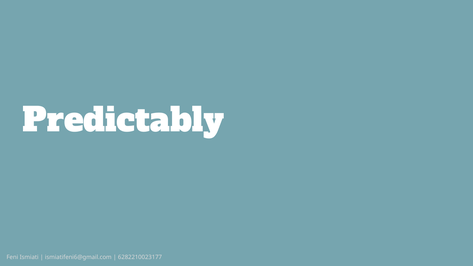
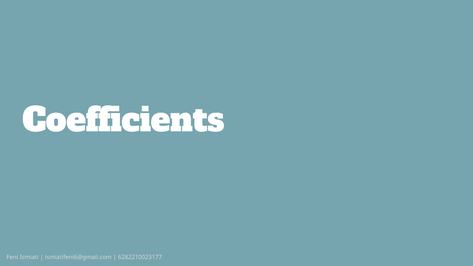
Predictably: Predictably -> Coefficients (123, 121)
